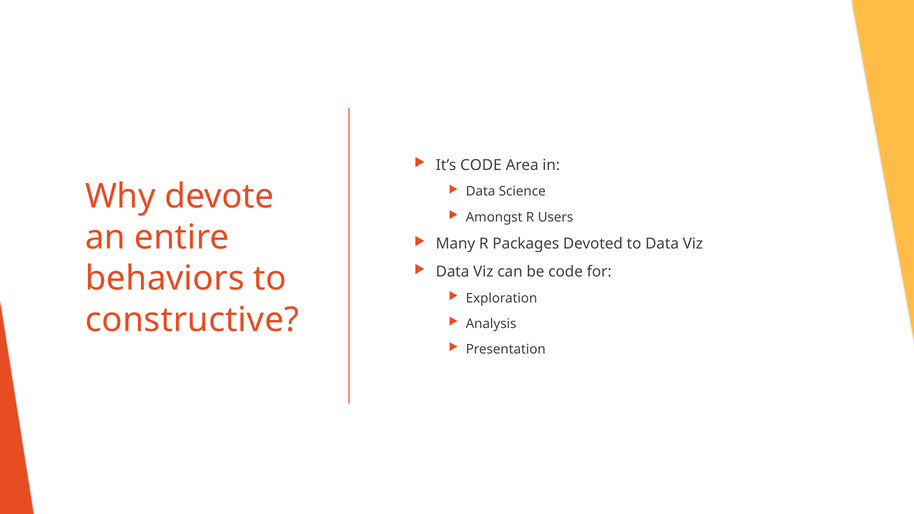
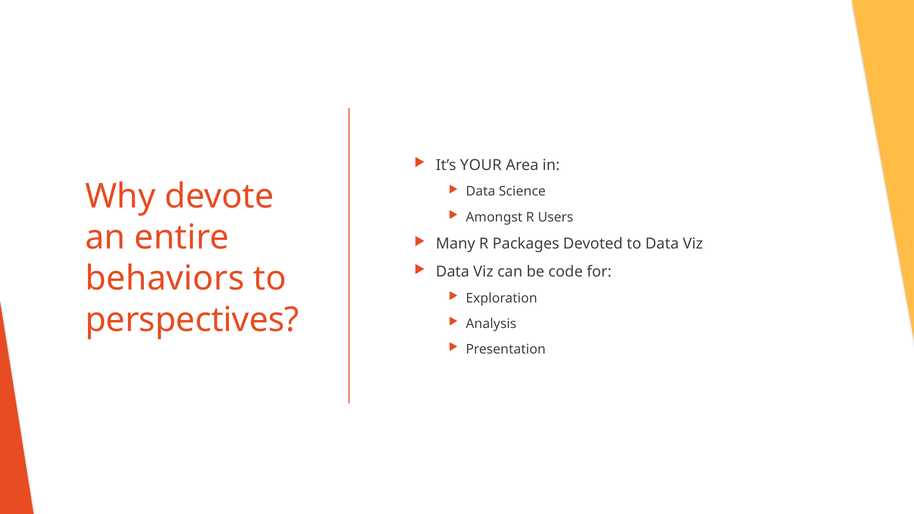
It’s CODE: CODE -> YOUR (481, 165)
constructive: constructive -> perspectives (192, 320)
